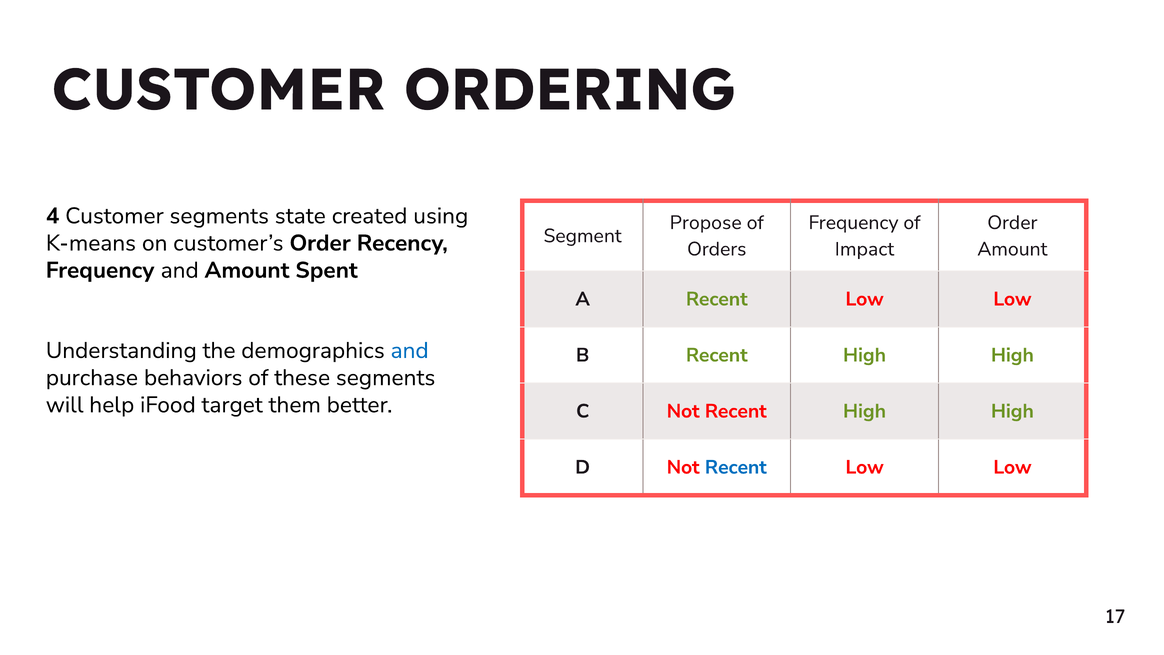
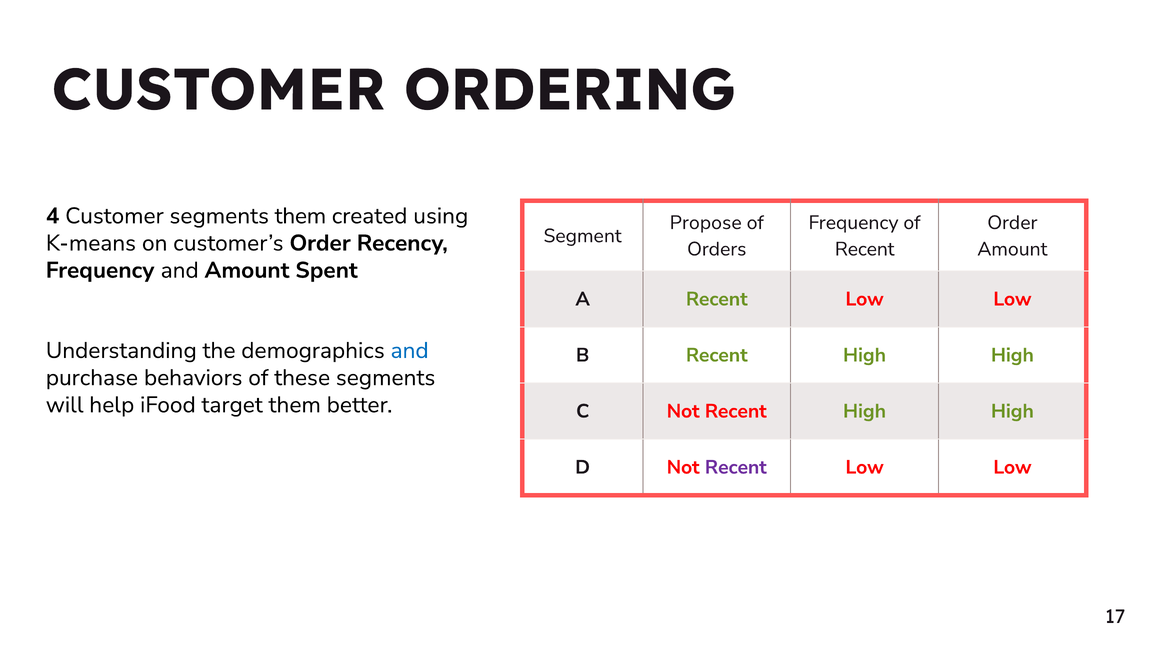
segments state: state -> them (300, 216)
Impact: Impact -> Recent (865, 249)
Recent colour: blue -> purple (736, 467)
